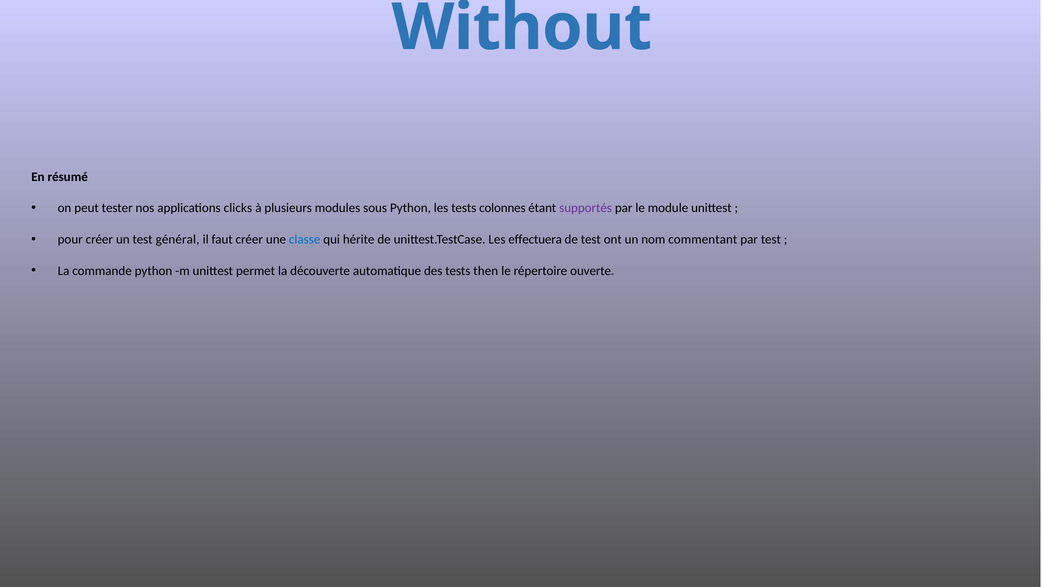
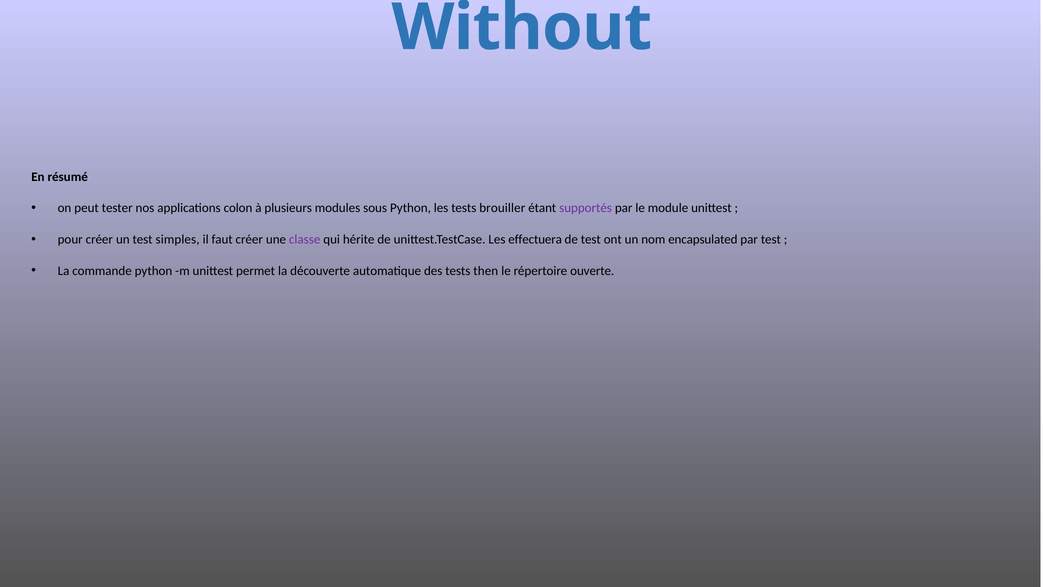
clicks: clicks -> colon (238, 208)
colonnes: colonnes -> brouiller (502, 208)
général: général -> simples (178, 239)
classe colour: blue -> purple (305, 239)
commentant: commentant -> encapsulated (703, 239)
